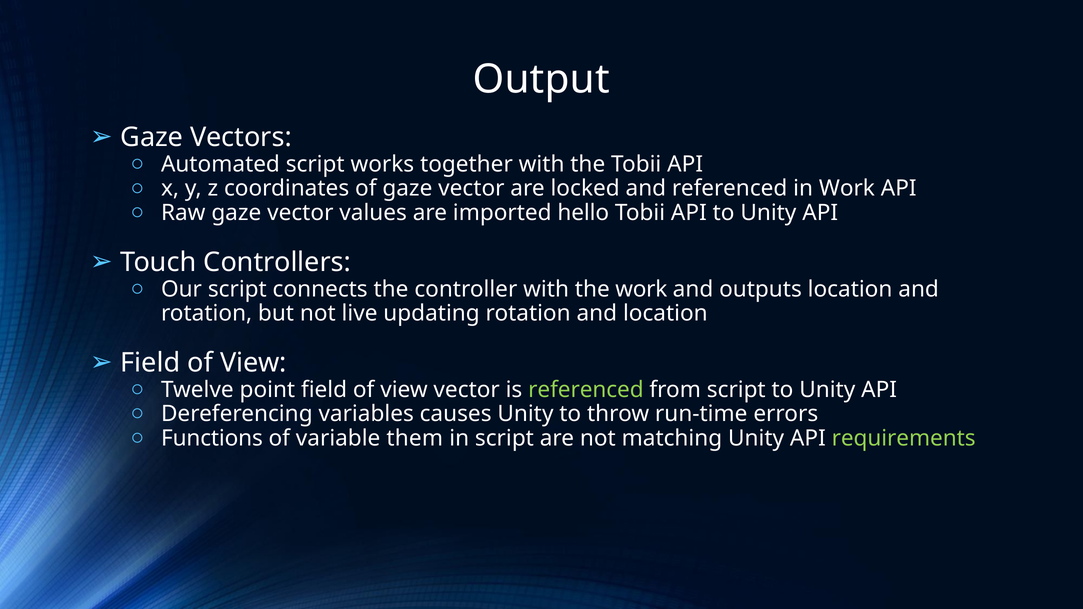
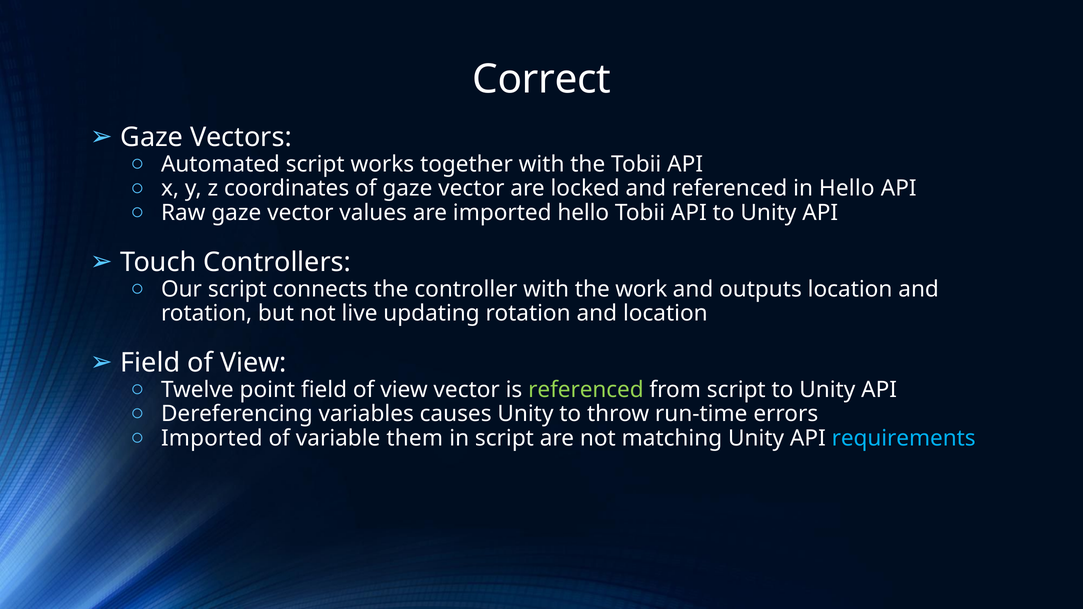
Output: Output -> Correct (542, 80)
in Work: Work -> Hello (847, 189)
Functions: Functions -> Imported (212, 439)
requirements colour: light green -> light blue (904, 439)
